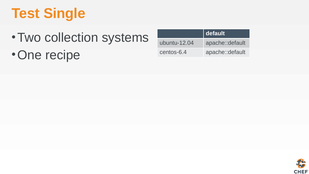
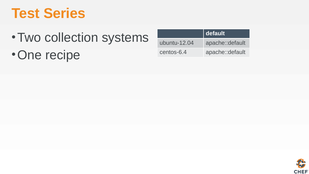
Single: Single -> Series (64, 13)
